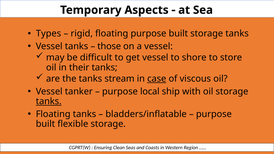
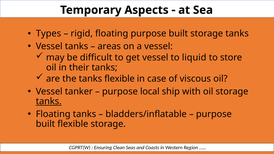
those: those -> areas (109, 46)
shore: shore -> liquid (194, 58)
tanks stream: stream -> flexible (120, 79)
case underline: present -> none (157, 79)
